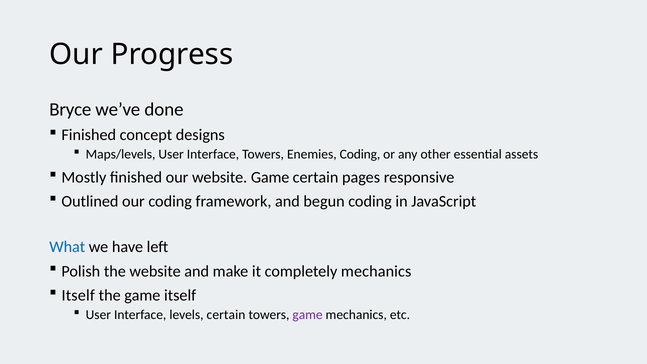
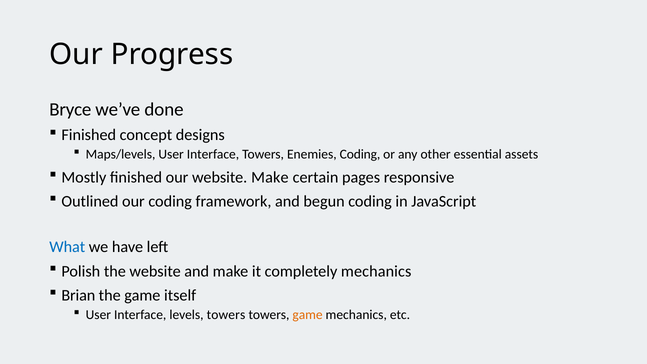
website Game: Game -> Make (270, 177)
Itself: Itself -> Brian (78, 295)
levels certain: certain -> towers (226, 315)
game colour: purple -> orange (308, 315)
